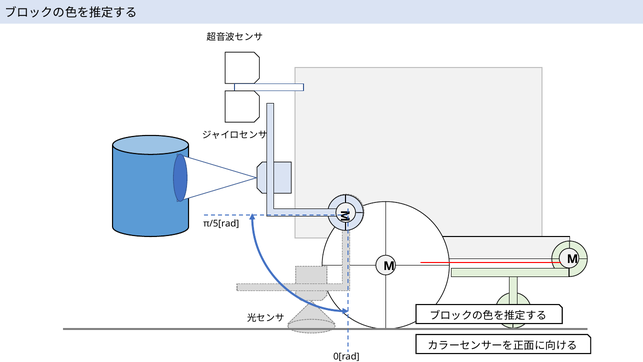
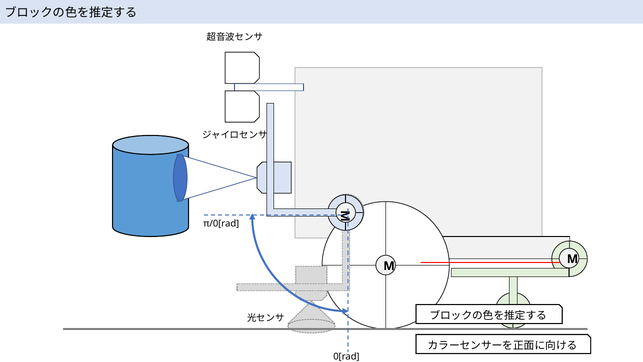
π/5[rad: π/5[rad -> π/0[rad (221, 223)
